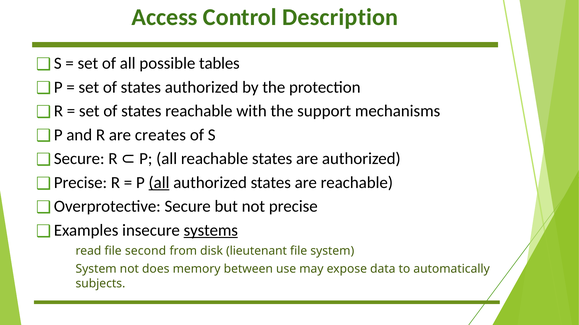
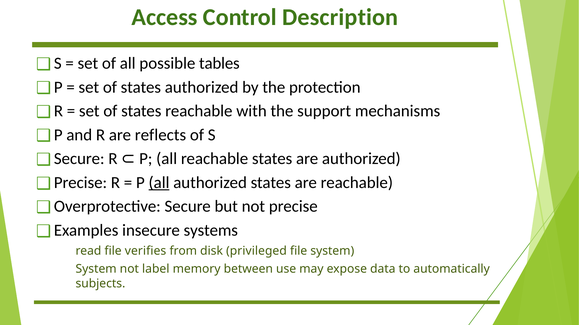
creates: creates -> reflects (160, 135)
systems underline: present -> none (211, 231)
second: second -> verifies (146, 251)
lieutenant: lieutenant -> privileged (256, 251)
does: does -> label (156, 270)
